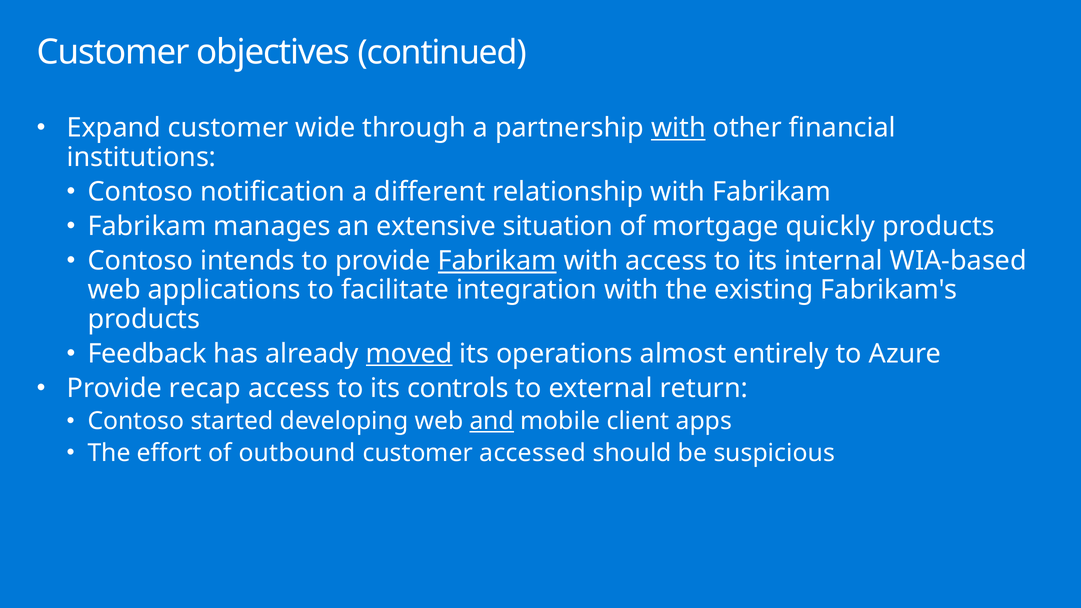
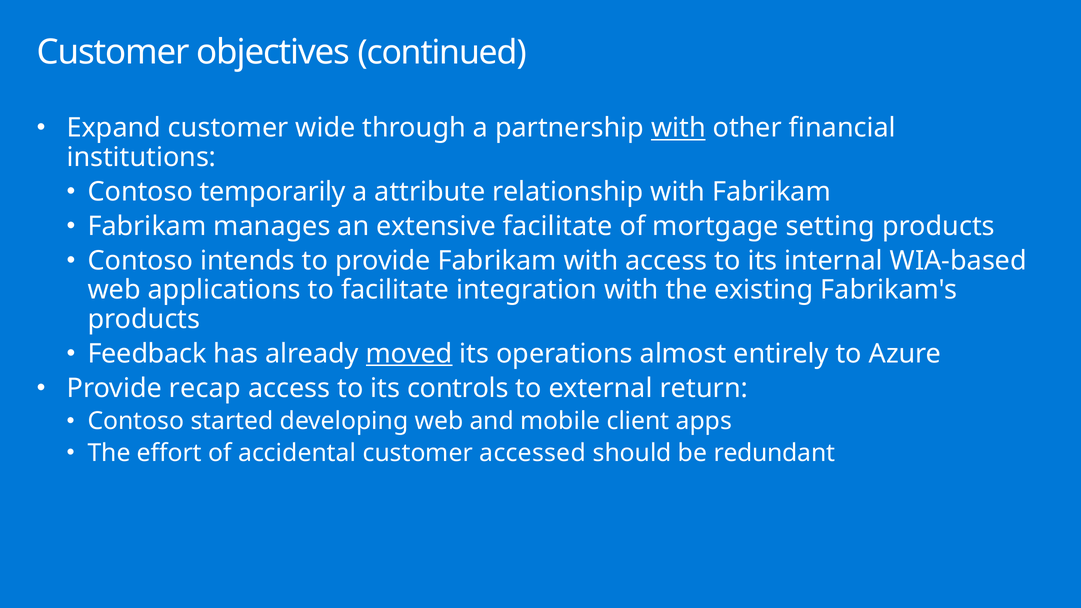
notification: notification -> temporarily (273, 192)
different: different -> attribute (430, 192)
extensive situation: situation -> facilitate (558, 226)
quickly: quickly -> setting (830, 226)
Fabrikam underline: present -> none (497, 261)
and underline: present -> none (492, 421)
outbound: outbound -> accidental (297, 453)
suspicious: suspicious -> redundant (774, 453)
